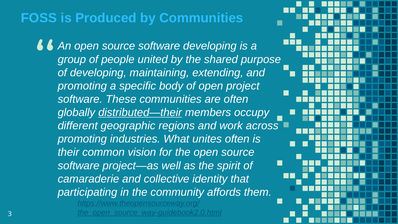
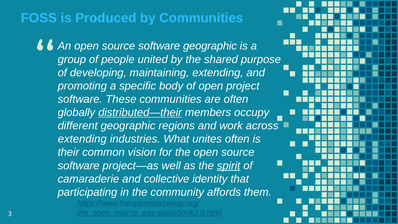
software developing: developing -> geographic (210, 46)
promoting: promoting -> extending (82, 139)
spirit underline: none -> present (229, 166)
